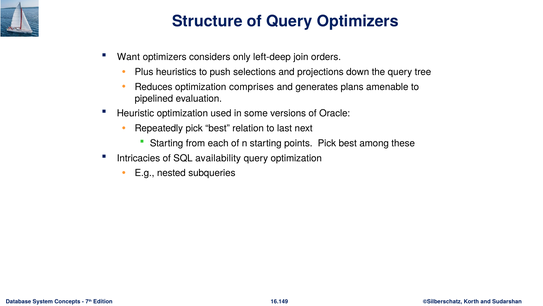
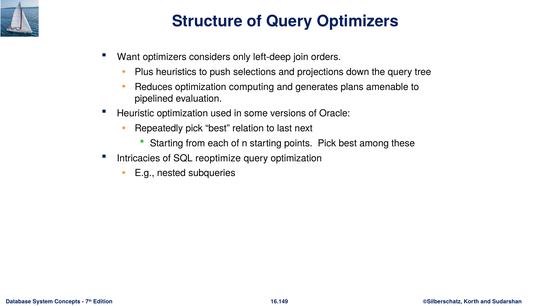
comprises: comprises -> computing (252, 87)
availability: availability -> reoptimize (218, 158)
